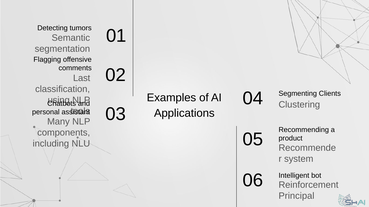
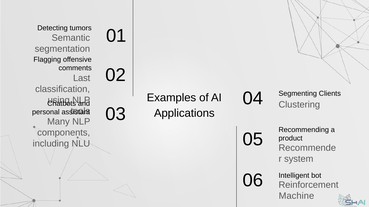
Principal: Principal -> Machine (296, 196)
